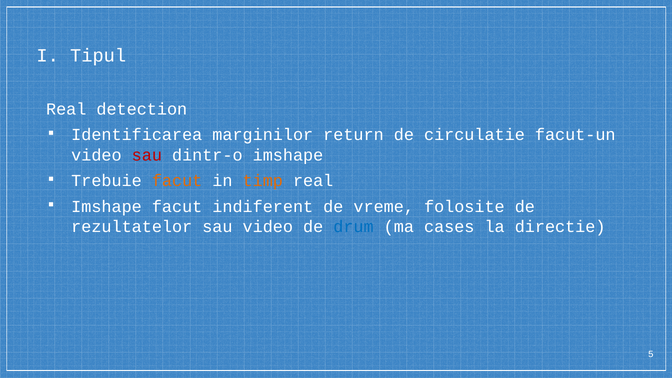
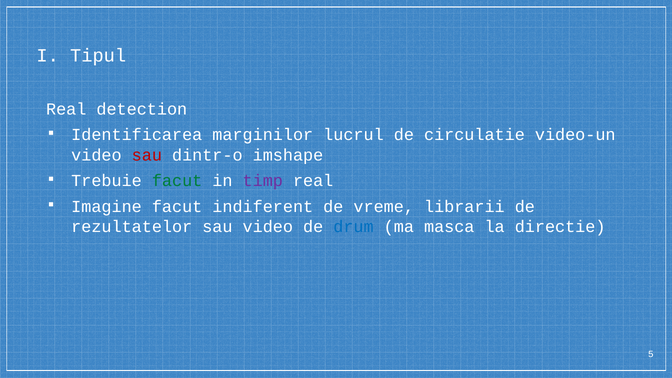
return: return -> lucrul (353, 135)
facut-un: facut-un -> video-un (575, 135)
facut colour: orange -> green (177, 181)
timp colour: orange -> purple (263, 181)
Imshape: Imshape -> Imagine (107, 207)
folosite: folosite -> librarii (464, 207)
cases: cases -> masca (449, 227)
